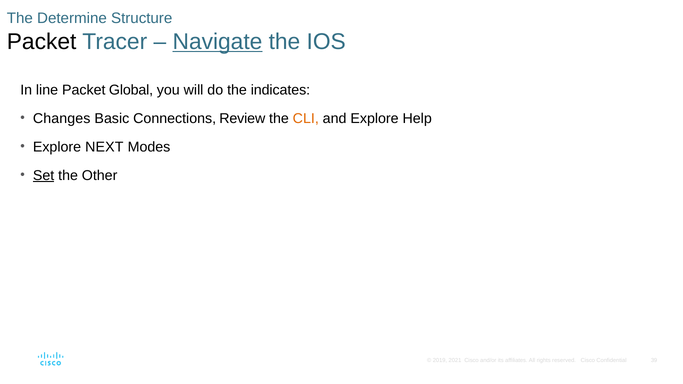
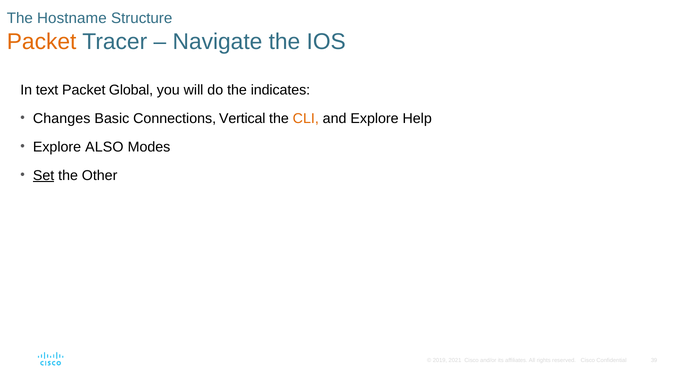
Determine: Determine -> Hostname (72, 18)
Packet colour: black -> orange (42, 42)
Navigate underline: present -> none (217, 42)
line: line -> text (47, 90)
Review: Review -> Vertical (242, 119)
NEXT: NEXT -> ALSO (104, 147)
